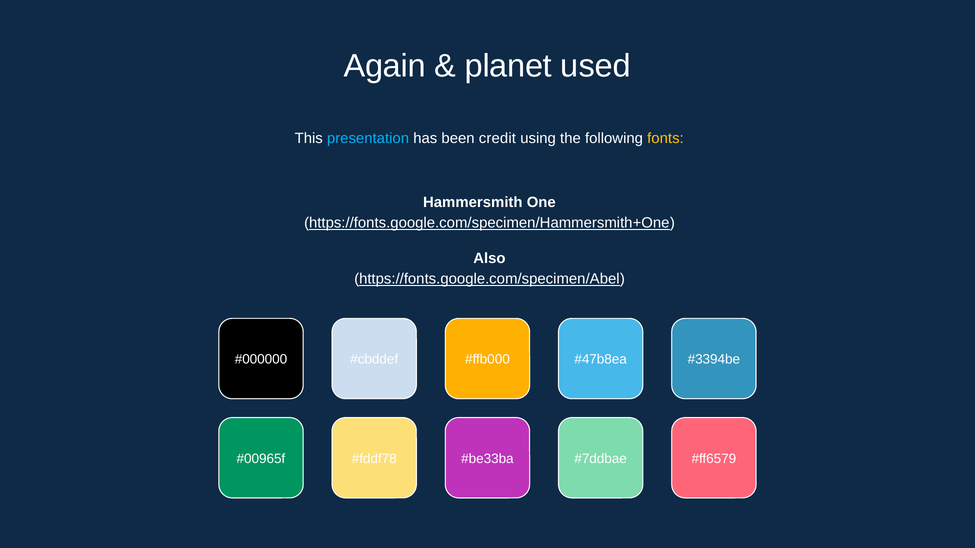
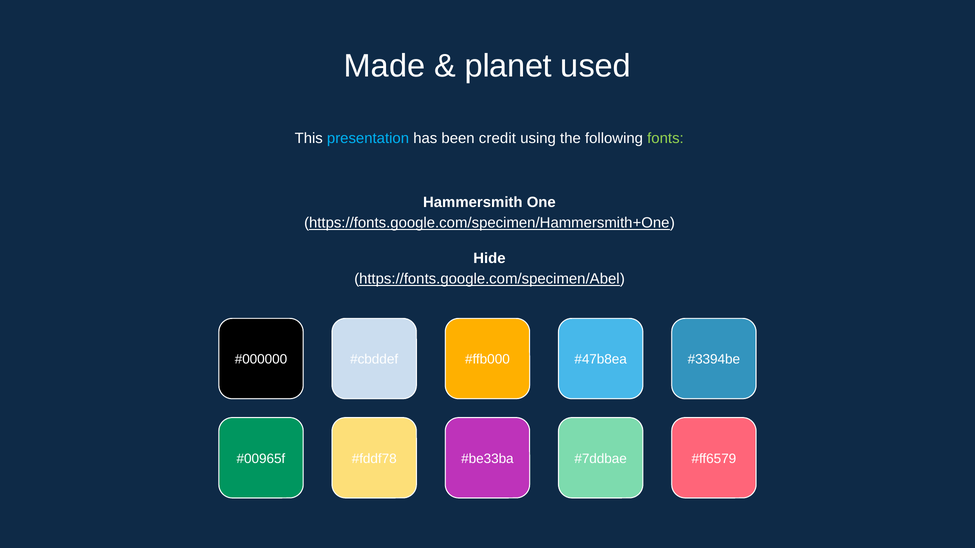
Again: Again -> Made (385, 66)
fonts colour: yellow -> light green (665, 138)
Also: Also -> Hide (489, 259)
